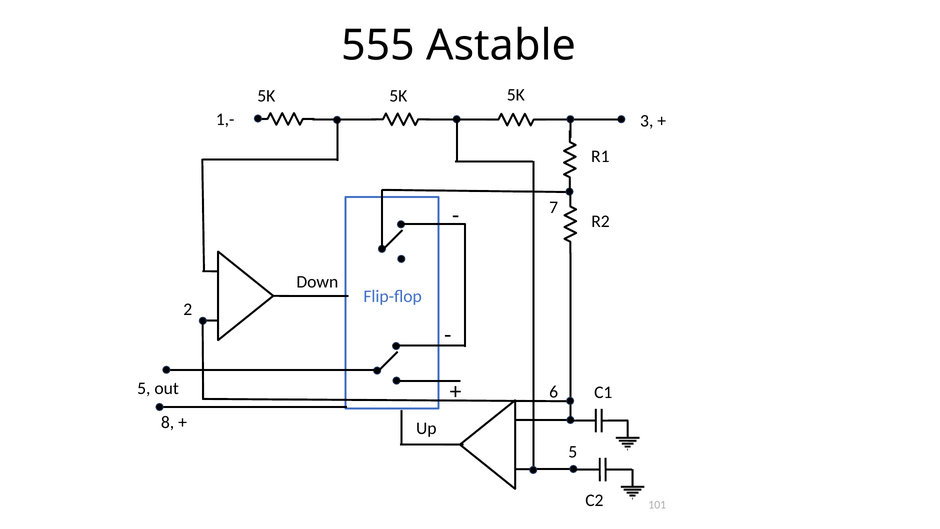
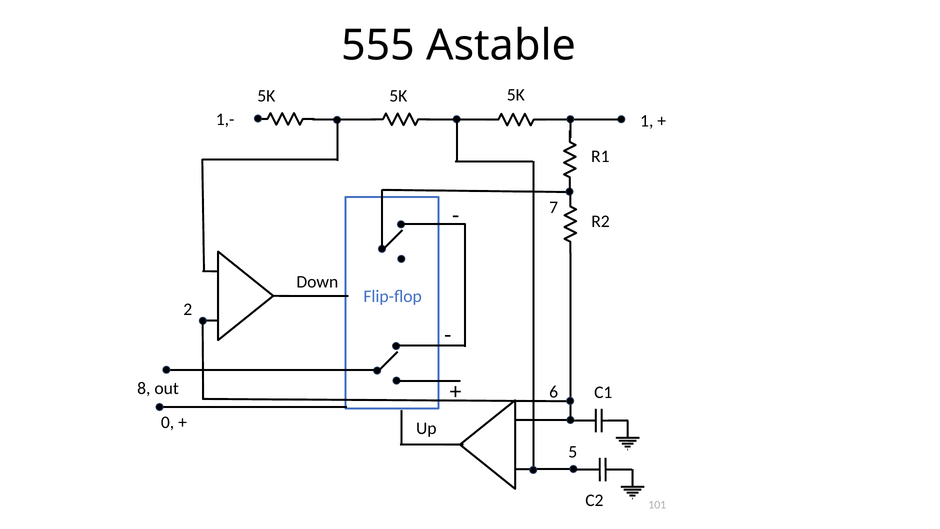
3: 3 -> 1 (647, 121)
5: 5 -> 8 (144, 388)
8: 8 -> 0 (168, 422)
